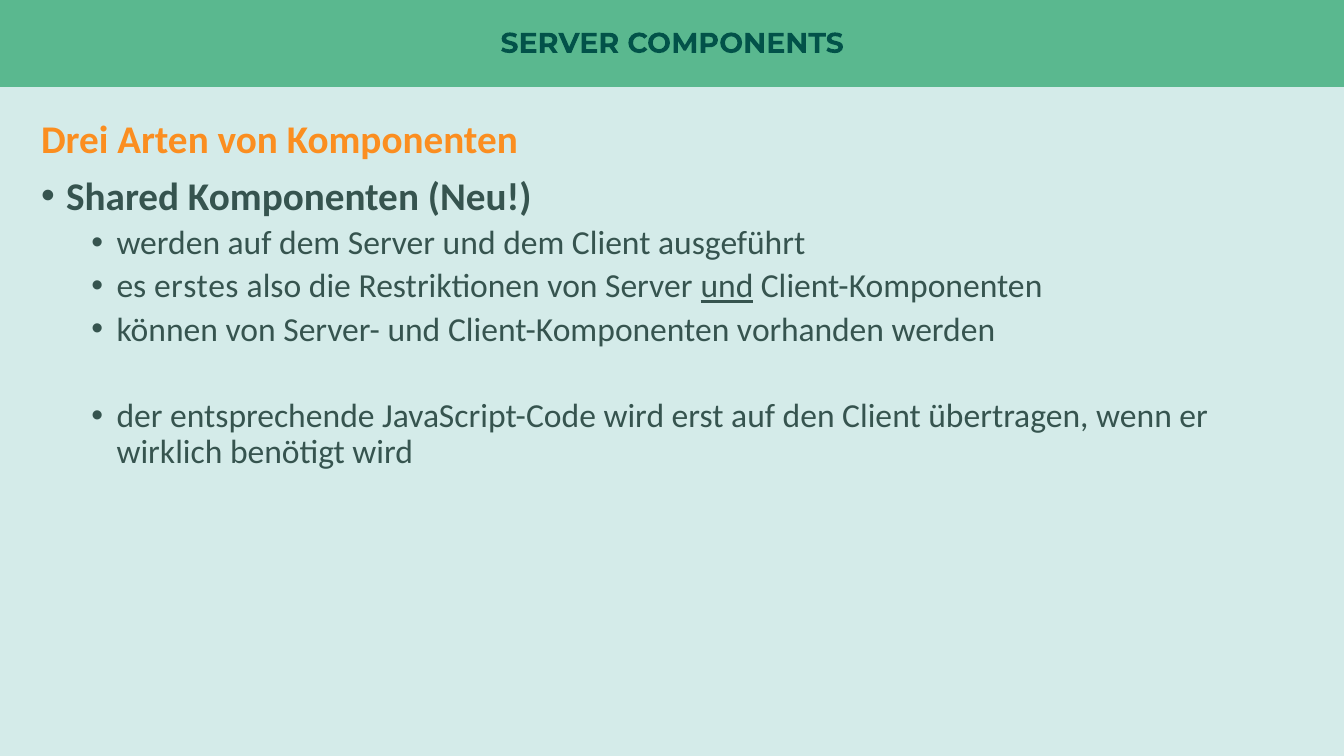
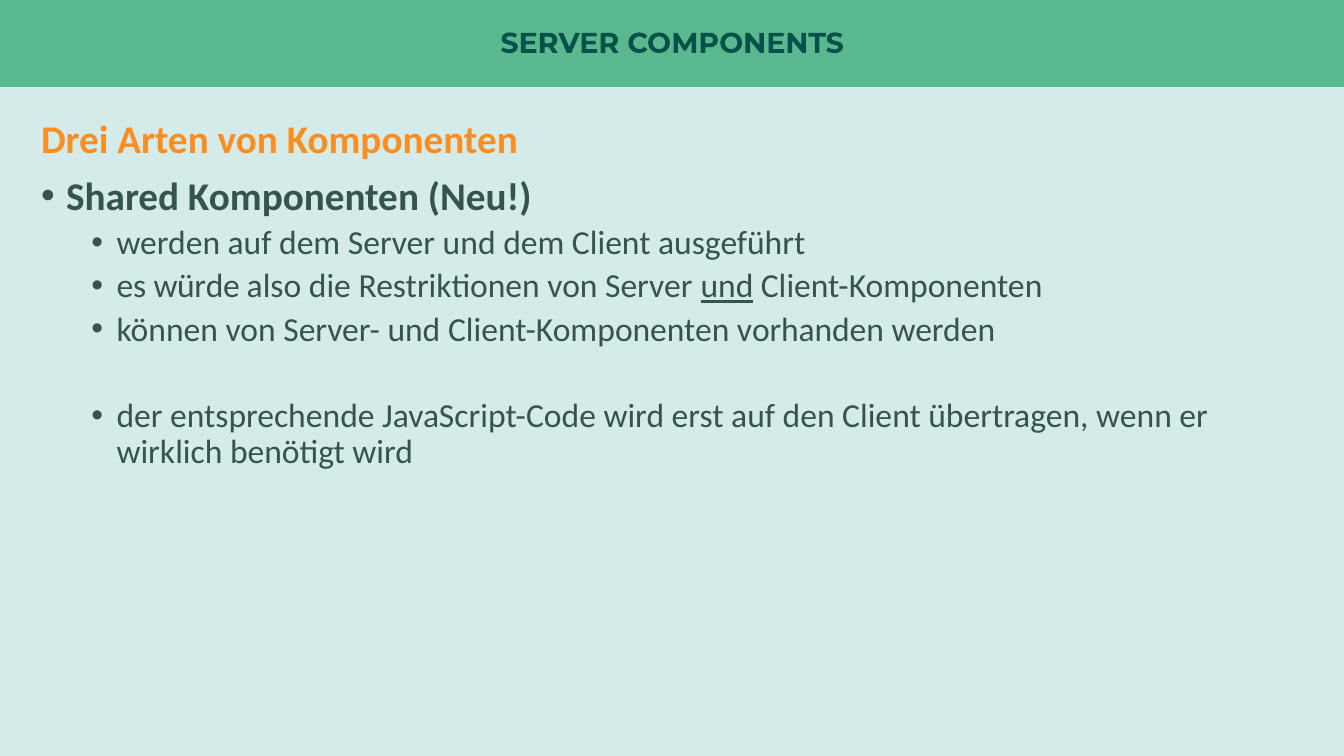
erstes: erstes -> würde (197, 287)
